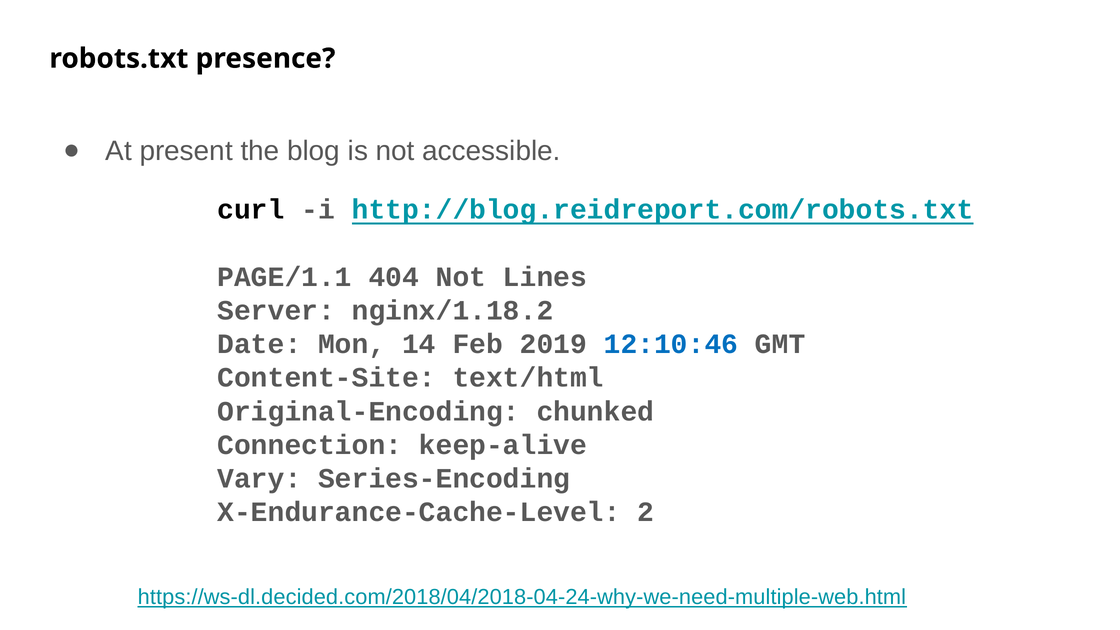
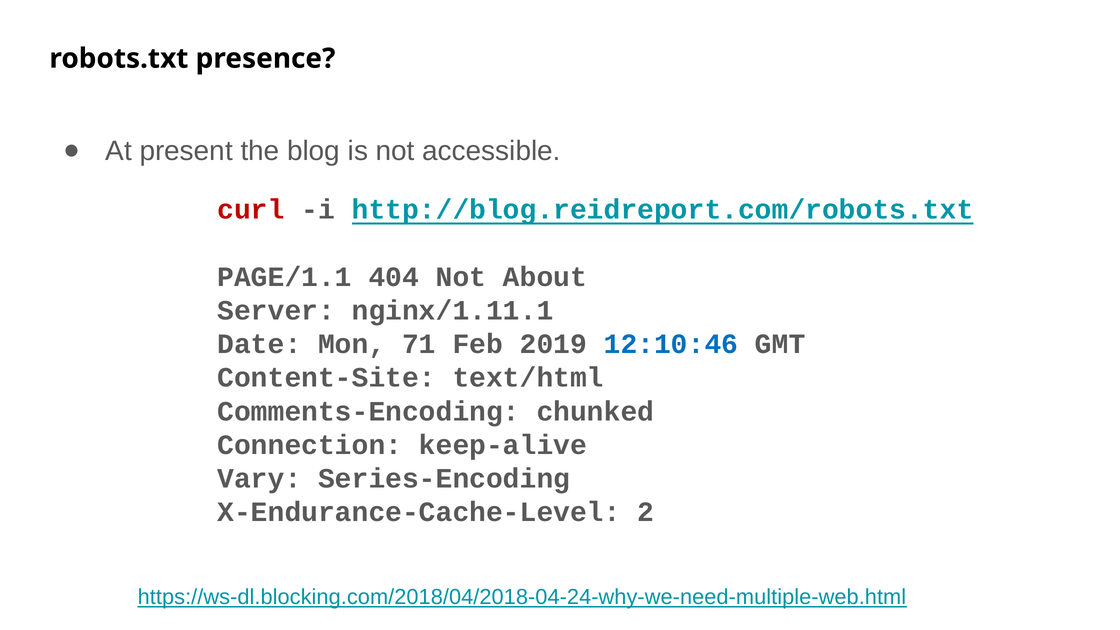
curl colour: black -> red (251, 210)
Lines: Lines -> About (545, 277)
nginx/1.18.2: nginx/1.18.2 -> nginx/1.11.1 (453, 310)
14: 14 -> 71 (419, 344)
Original-Encoding: Original-Encoding -> Comments-Encoding (369, 411)
https://ws-dl.decided.com/2018/04/2018-04-24-why-we-need-multiple-web.html: https://ws-dl.decided.com/2018/04/2018-04-24-why-we-need-multiple-web.html -> https://ws-dl.blocking.com/2018/04/2018-04-24-why-we-need-multiple-web.html (522, 597)
